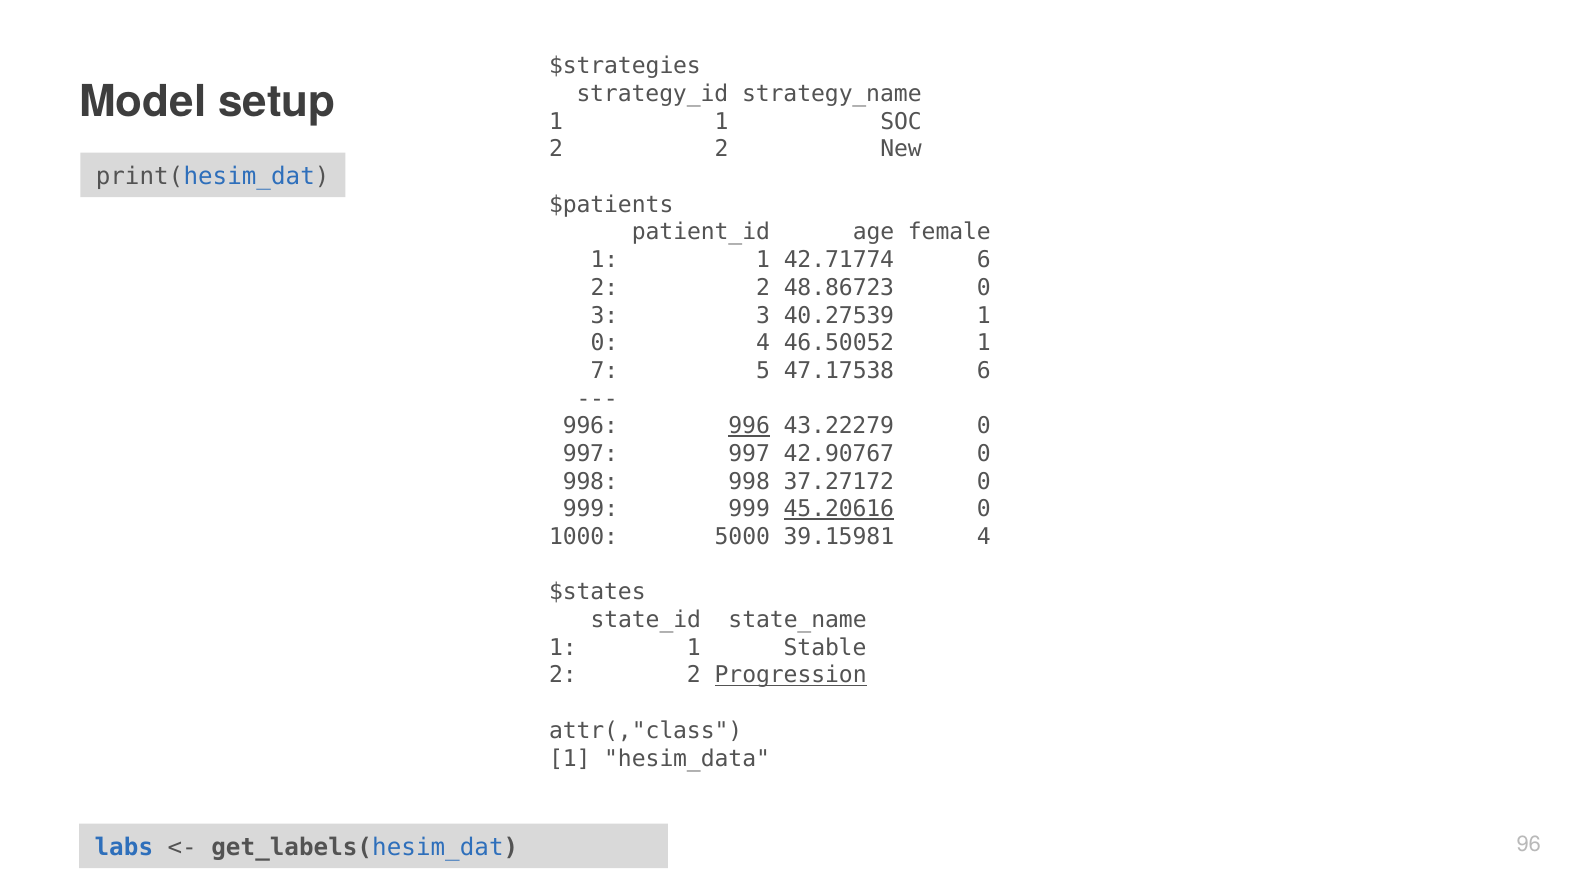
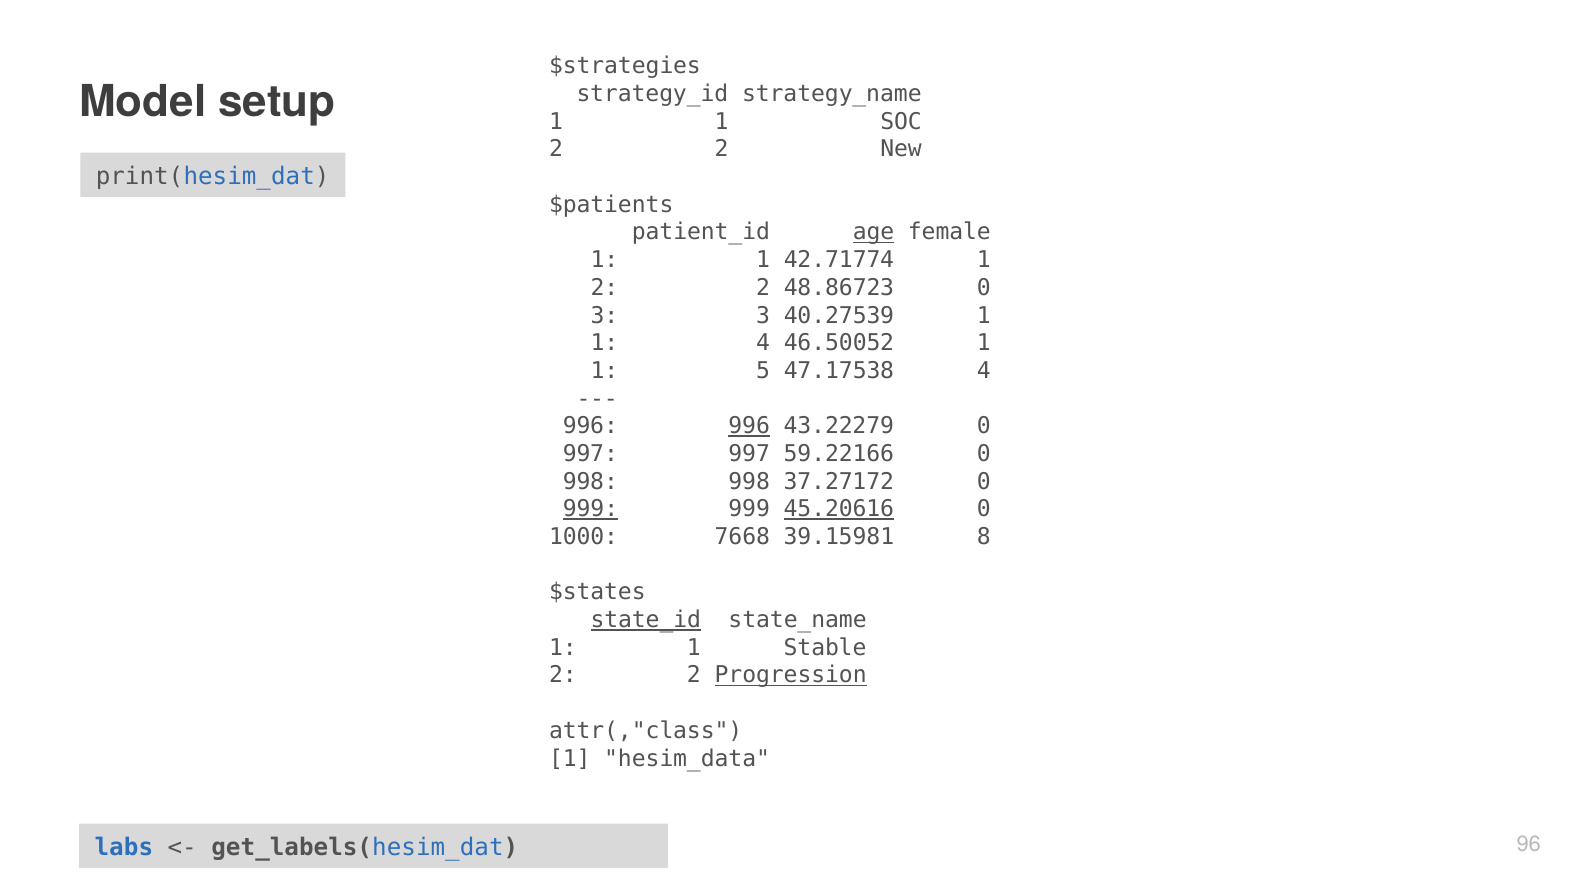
age underline: none -> present (874, 232)
42.71774 6: 6 -> 1 (984, 260)
0: 0 -> 1 (604, 343)
7: 7 -> 1 (604, 371)
47.17538 6: 6 -> 4 (984, 371)
42.90767: 42.90767 -> 59.22166 (839, 454)
999 underline: none -> present (590, 509)
5000: 5000 -> 7668 (742, 537)
39.15981 4: 4 -> 8 (984, 537)
state_id underline: none -> present (646, 620)
